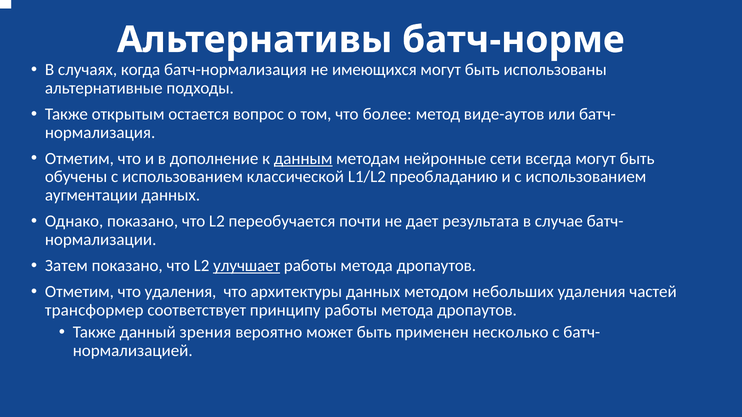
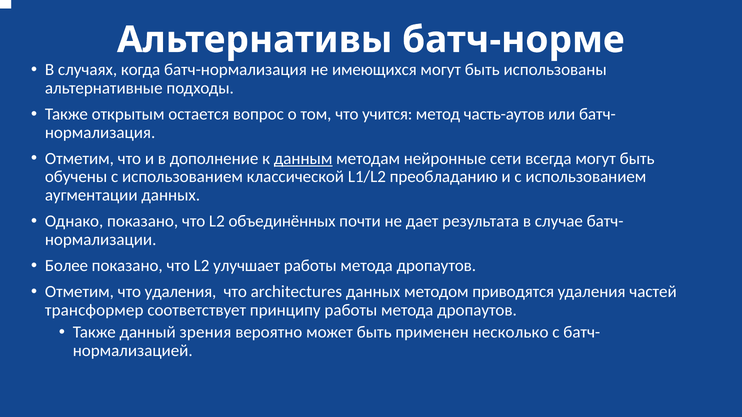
более: более -> учится (387, 114)
виде-аутов: виде-аутов -> часть-аутов (504, 114)
переобучается: переобучается -> объединённых (282, 221)
Затем: Затем -> Более (67, 266)
улучшает underline: present -> none (247, 266)
архитектуры: архитектуры -> architectures (296, 292)
небольших: небольших -> приводятся (513, 292)
